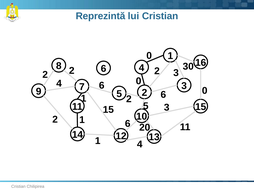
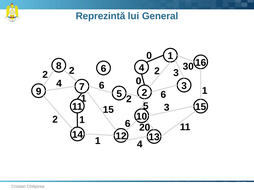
lui Cristian: Cristian -> General (160, 16)
0: 0 -> 1 (205, 91)
